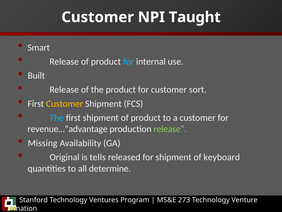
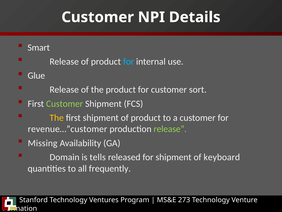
Taught: Taught -> Details (195, 17)
Built: Built -> Glue (36, 75)
Customer colour: yellow -> light green (65, 103)
The colour: light blue -> yellow (57, 117)
revenue…”advantage: revenue…”advantage -> revenue…”customer (67, 129)
Original: Original -> Domain (65, 157)
determine: determine -> frequently (110, 168)
